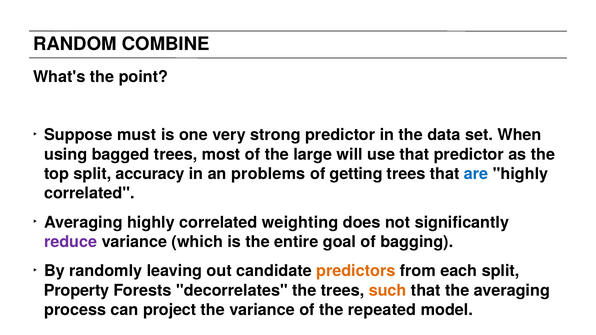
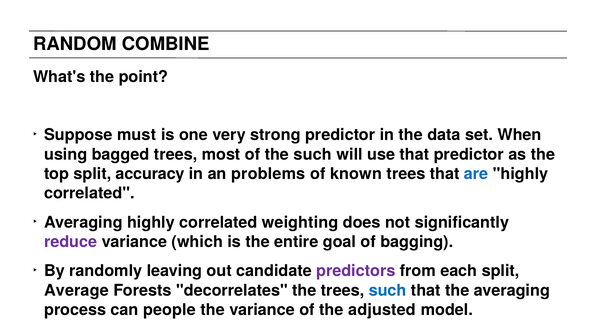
the large: large -> such (313, 154)
getting: getting -> known (356, 174)
predictors colour: orange -> purple (356, 271)
Property: Property -> Average (76, 290)
such colour: orange -> blue (388, 290)
project: project -> people (169, 310)
repeated: repeated -> adjusted (382, 310)
